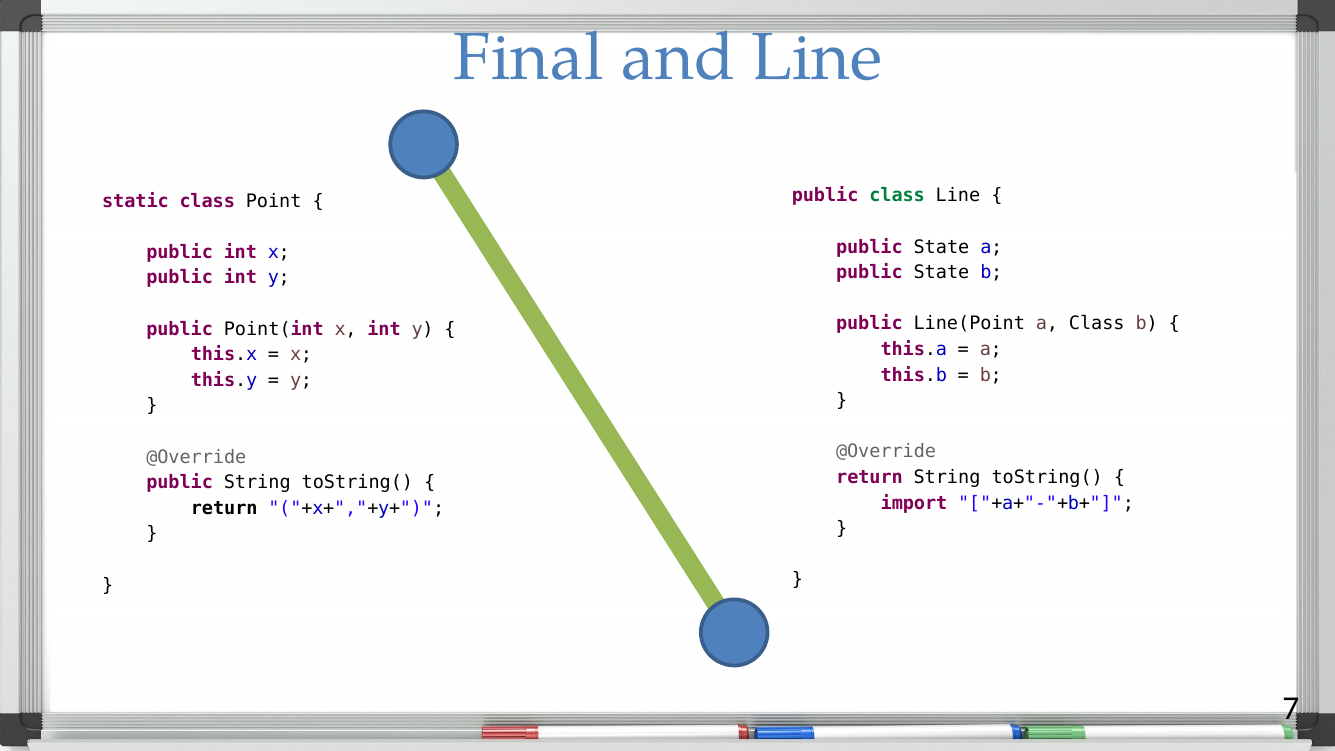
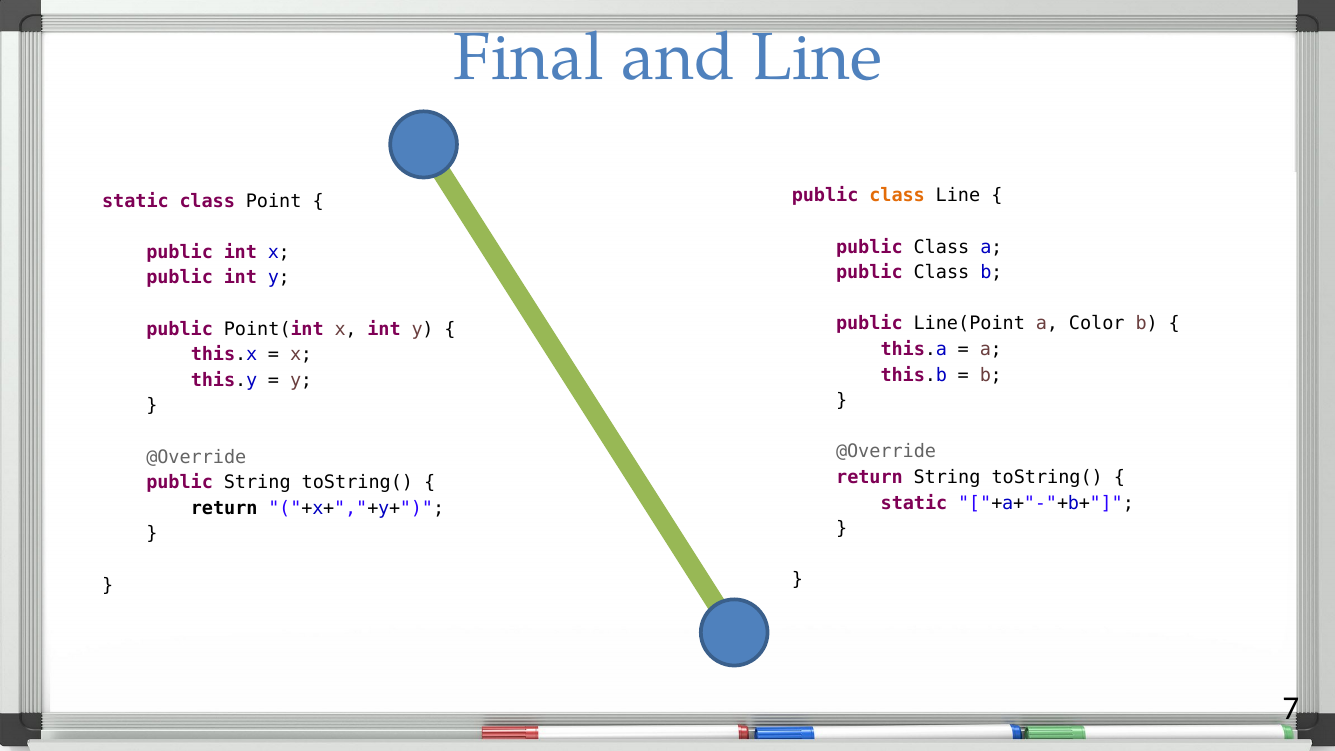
class colour: green -> orange (897, 196)
State: State -> Class (941, 247)
State: State -> Class (941, 272)
a Class: Class -> Color (1097, 324)
import: import -> static (914, 503)
